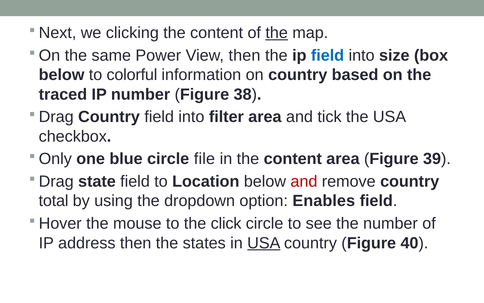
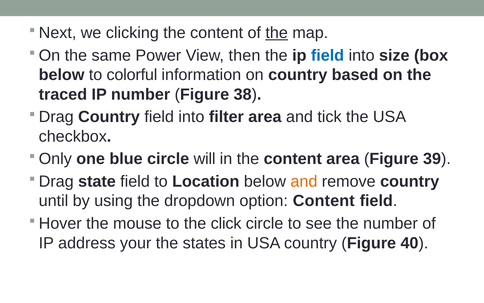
file: file -> will (205, 159)
and colour: red -> orange (304, 181)
total: total -> until (53, 201)
option Enables: Enables -> Content (324, 201)
address then: then -> your (136, 243)
USA underline: present -> none (264, 243)
